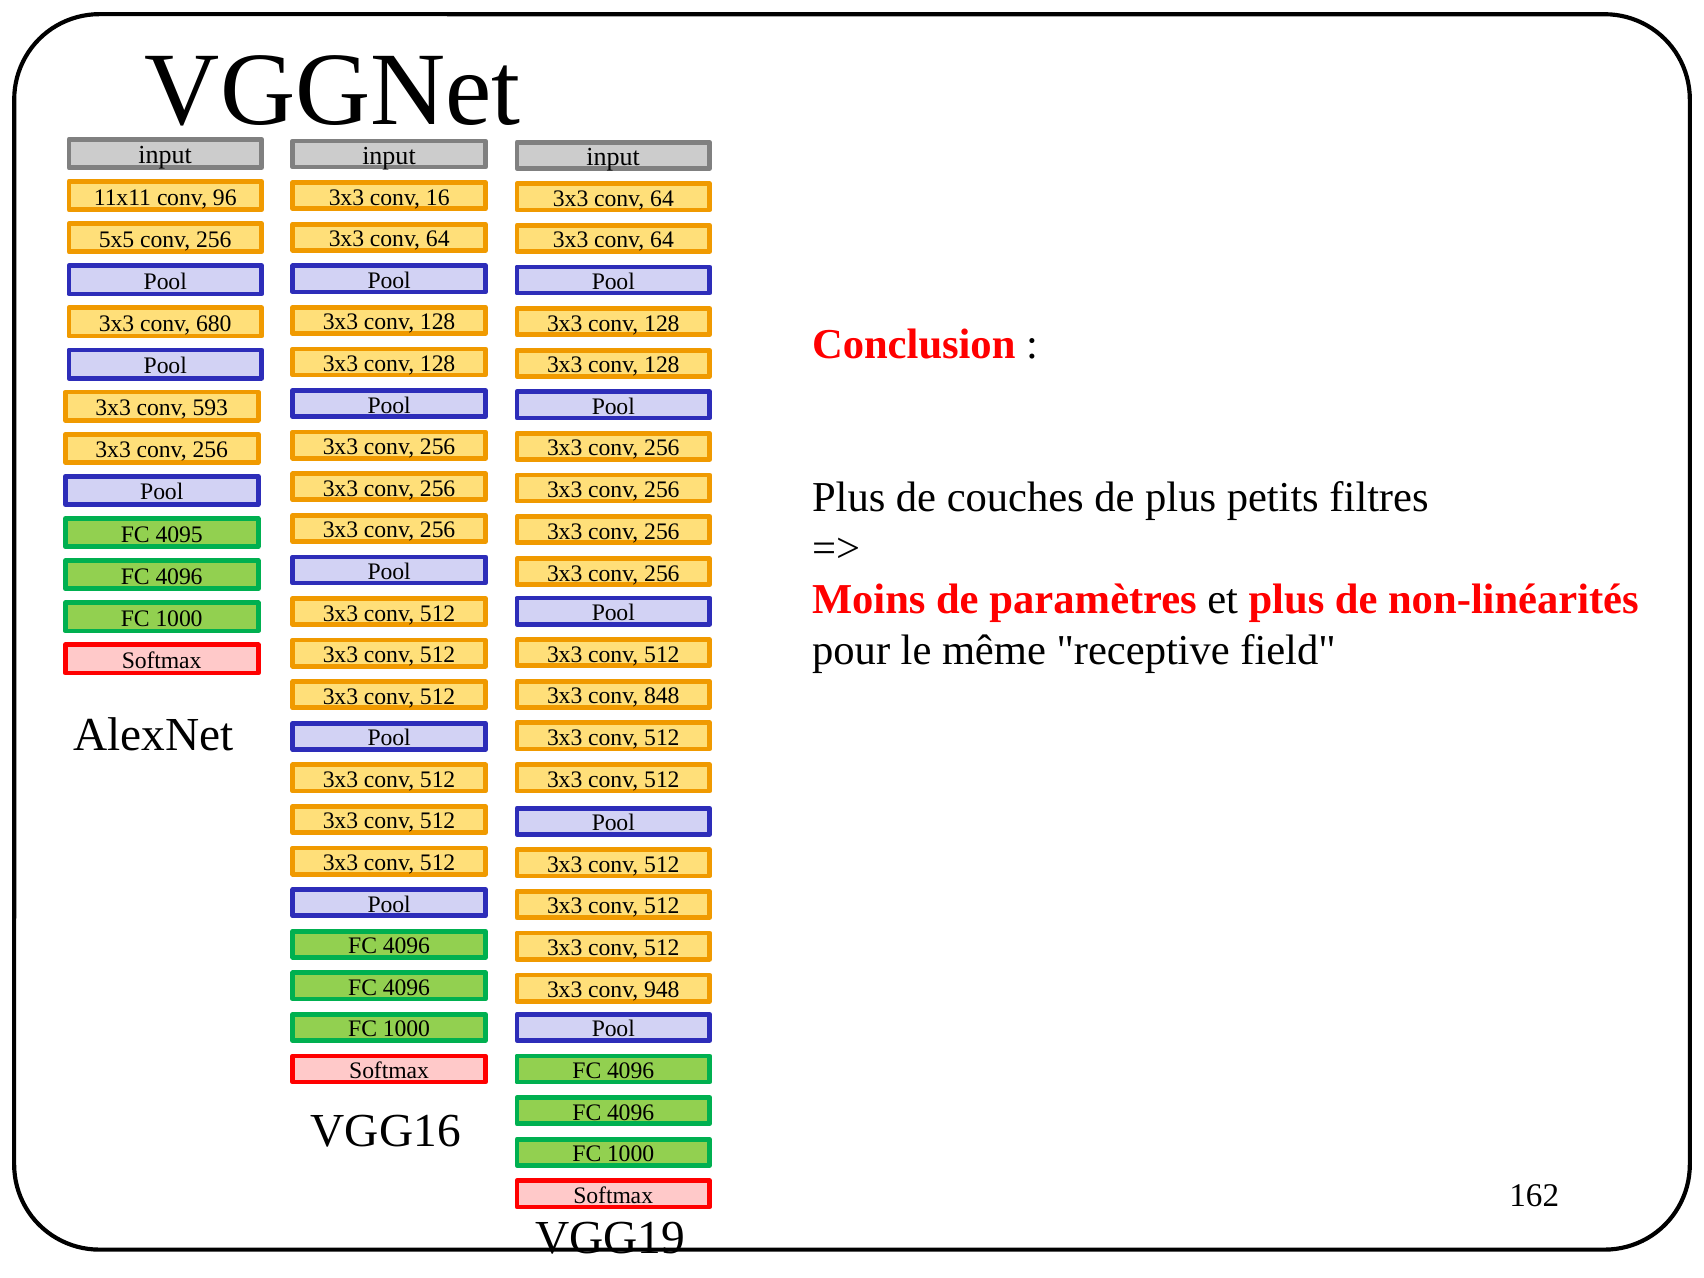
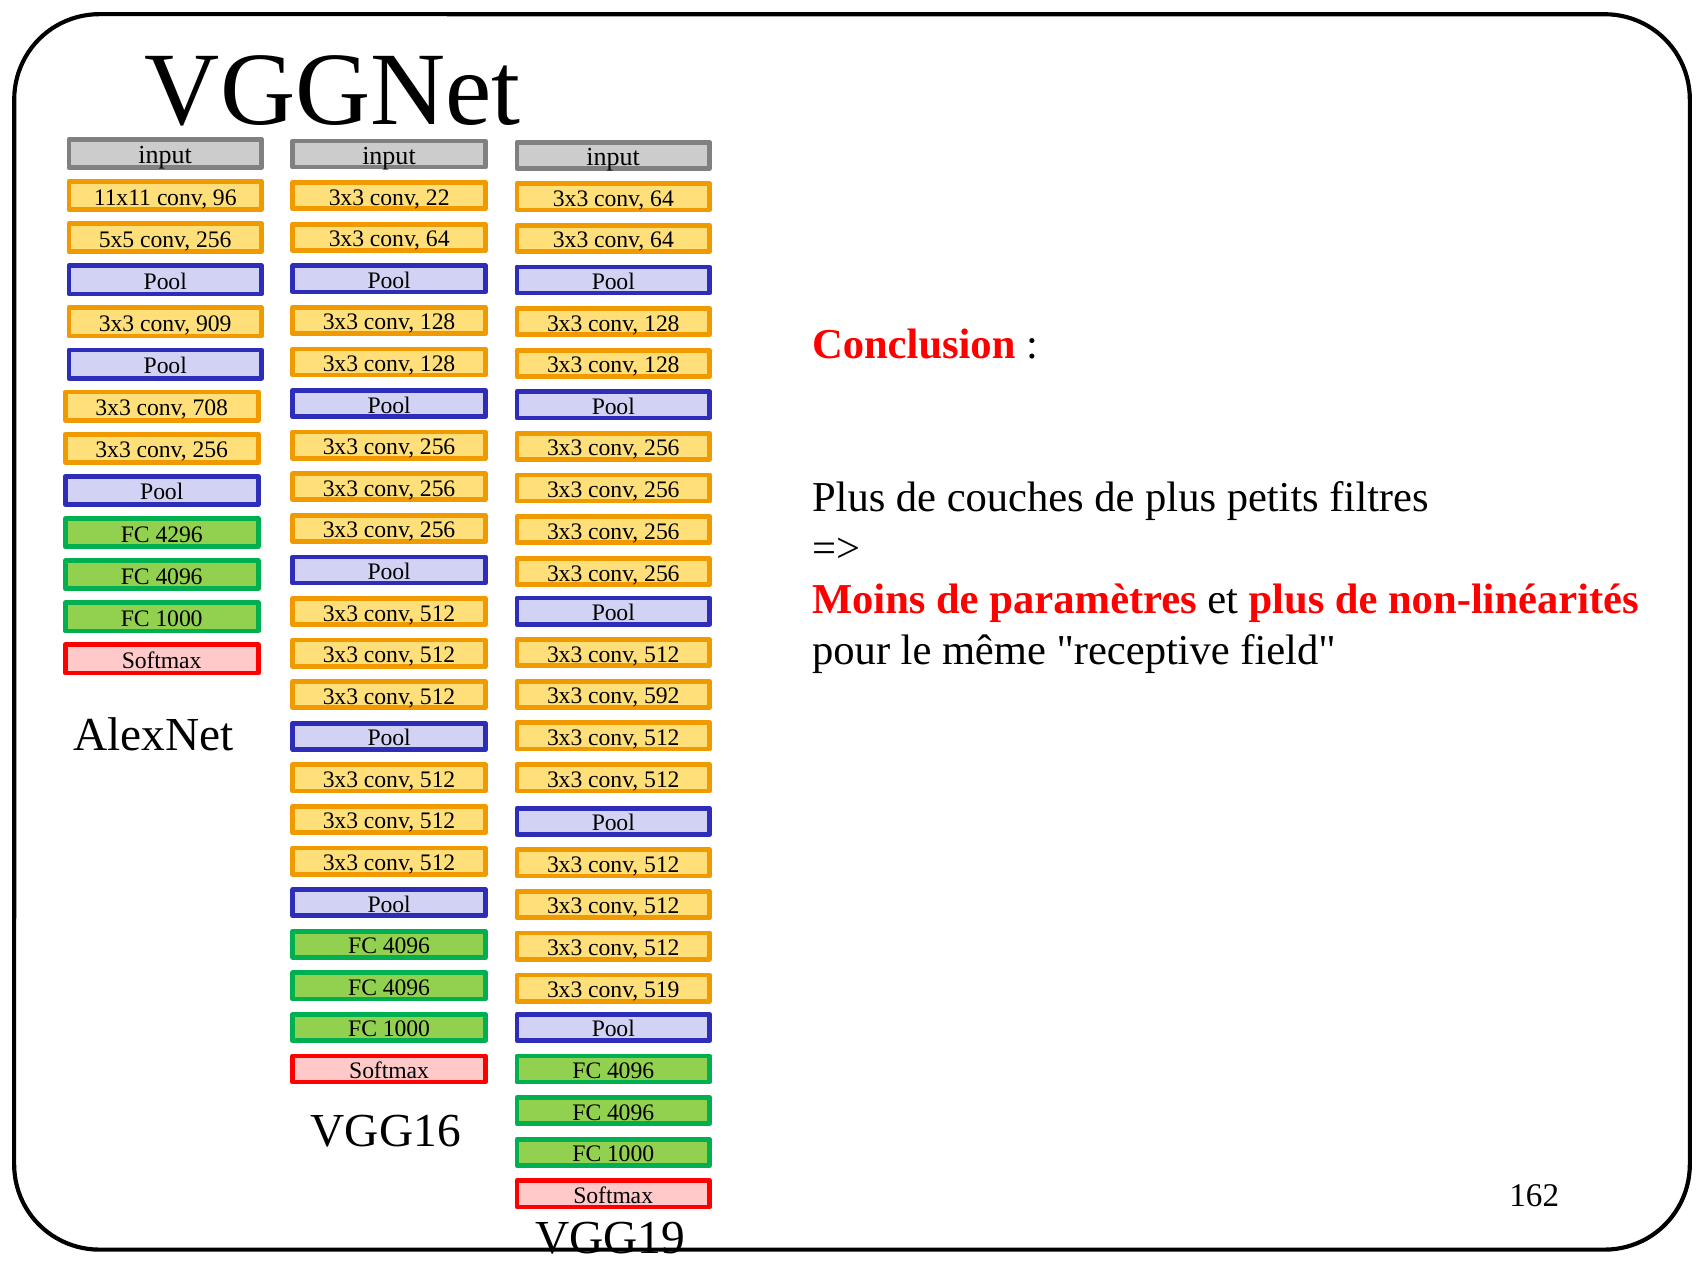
16: 16 -> 22 (438, 197)
680: 680 -> 909 (214, 324)
593: 593 -> 708 (210, 408)
4095: 4095 -> 4296 (179, 534)
848: 848 -> 592 (662, 696)
948: 948 -> 519 (662, 990)
